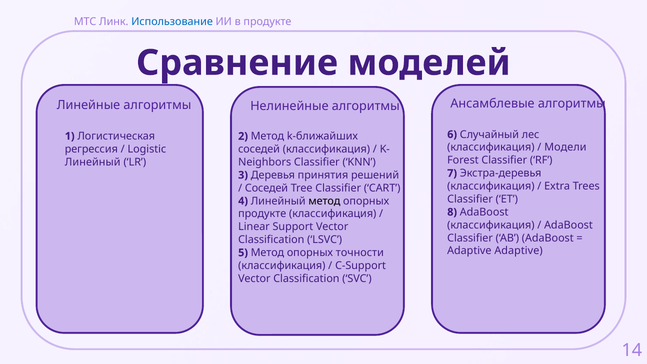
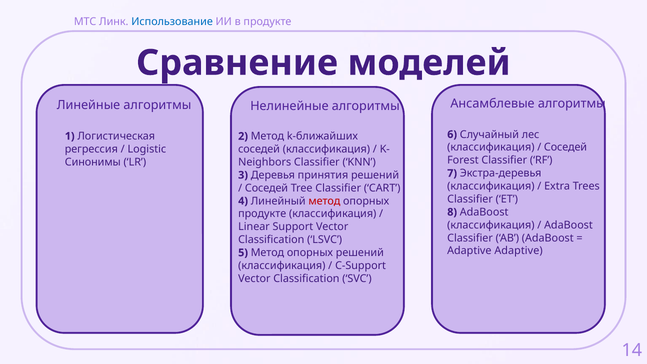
Модели: Модели -> Соседей (566, 147)
Линейный: Линейный -> Синонимы (93, 162)
метод colour: black -> red (324, 201)
опорных точности: точности -> решений (360, 253)
